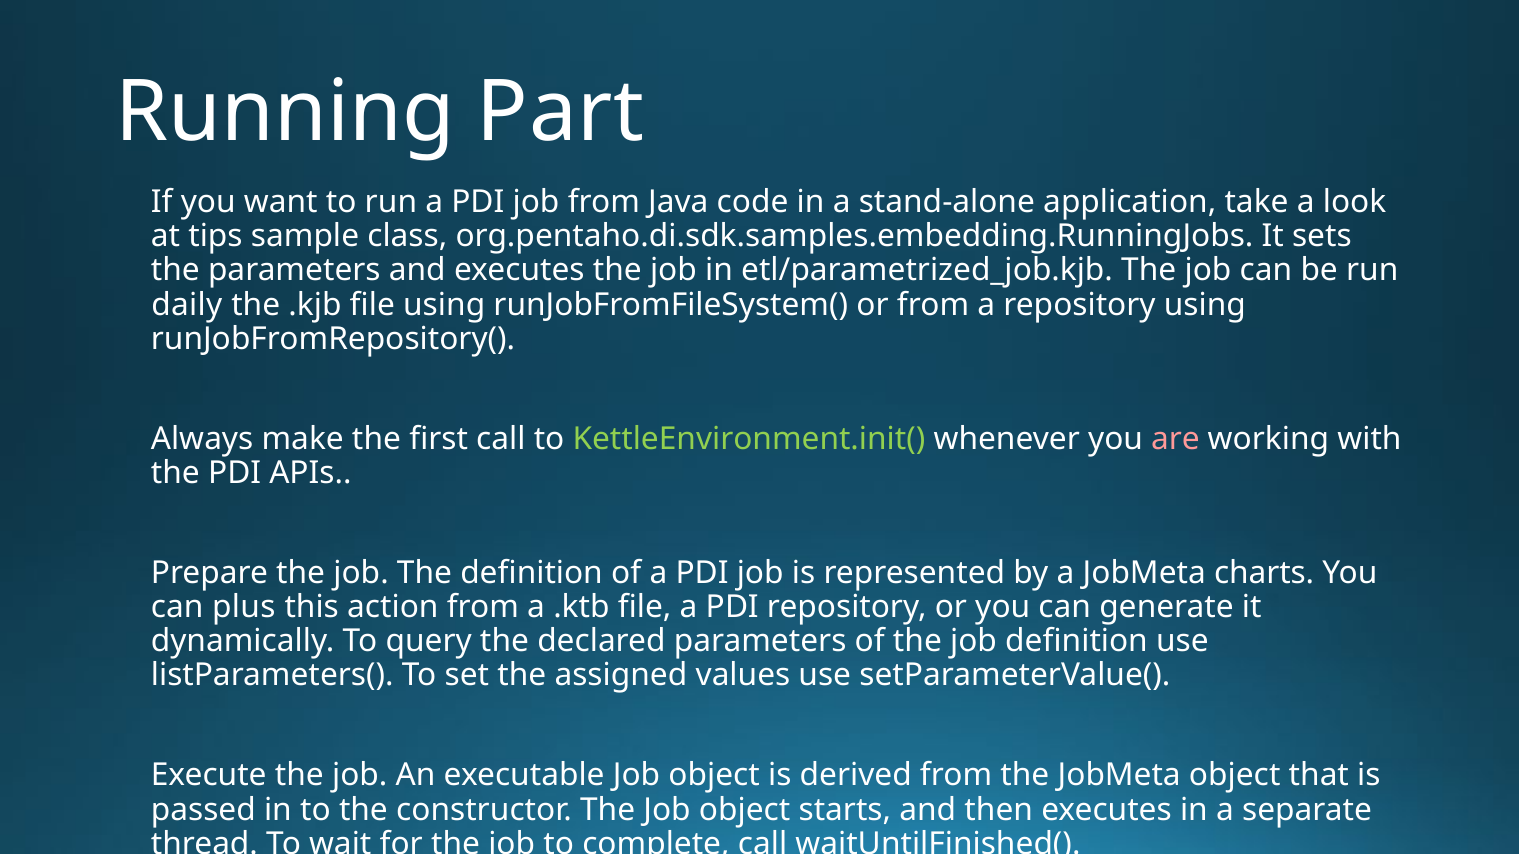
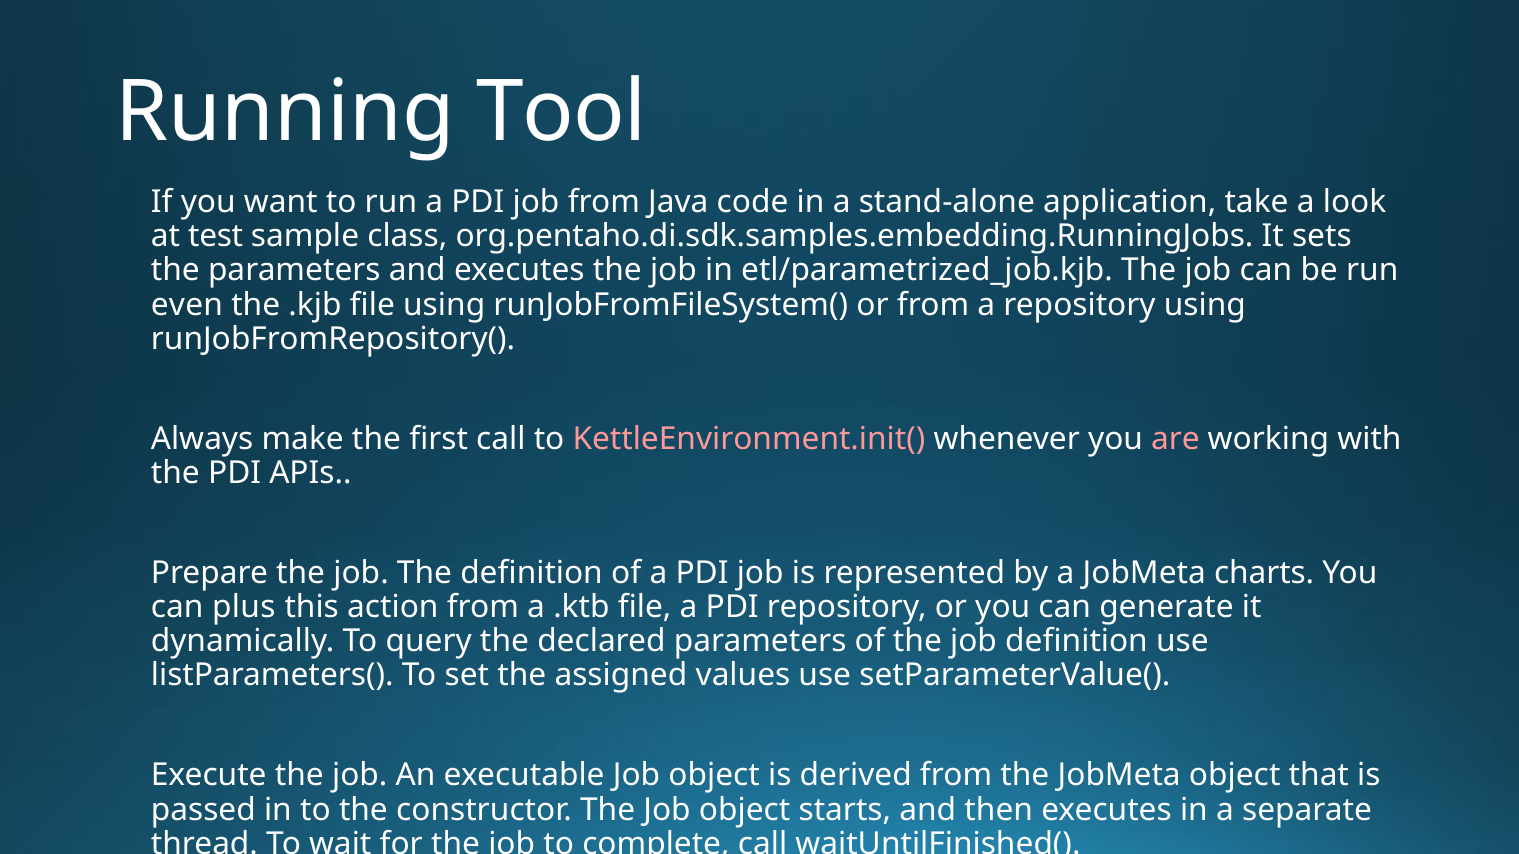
Part: Part -> Tool (562, 112)
tips: tips -> test (216, 237)
daily: daily -> even (187, 305)
KettleEnvironment.init( colour: light green -> pink (749, 439)
